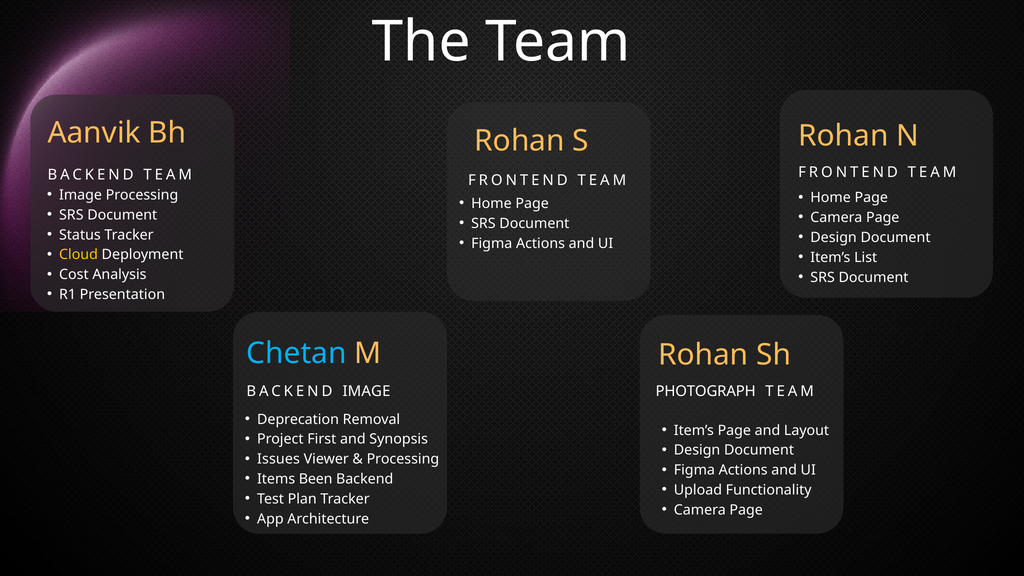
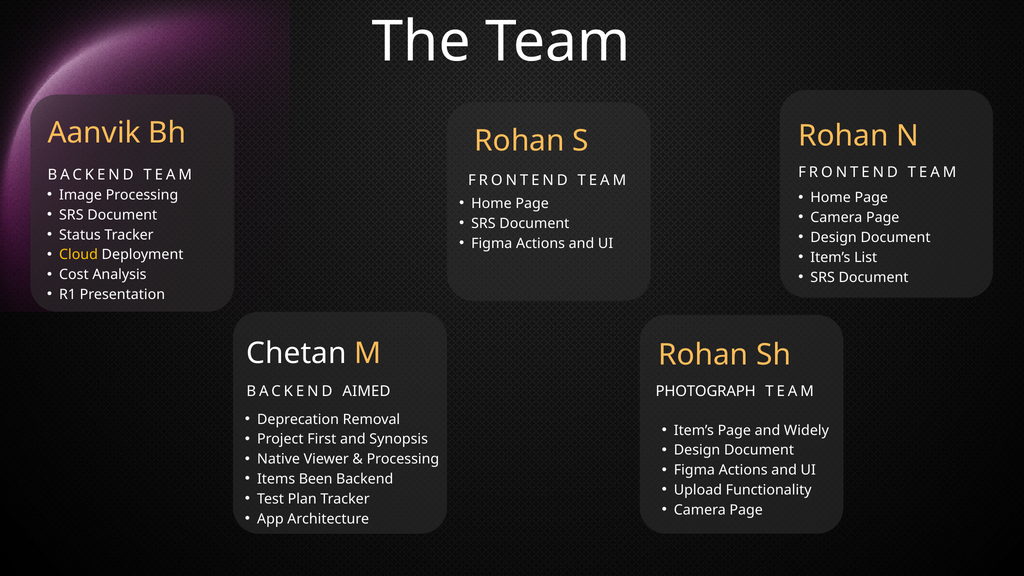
Chetan colour: light blue -> white (297, 353)
BACKEND IMAGE: IMAGE -> AIMED (366, 391)
Layout: Layout -> Widely (806, 430)
Issues: Issues -> Native (279, 459)
